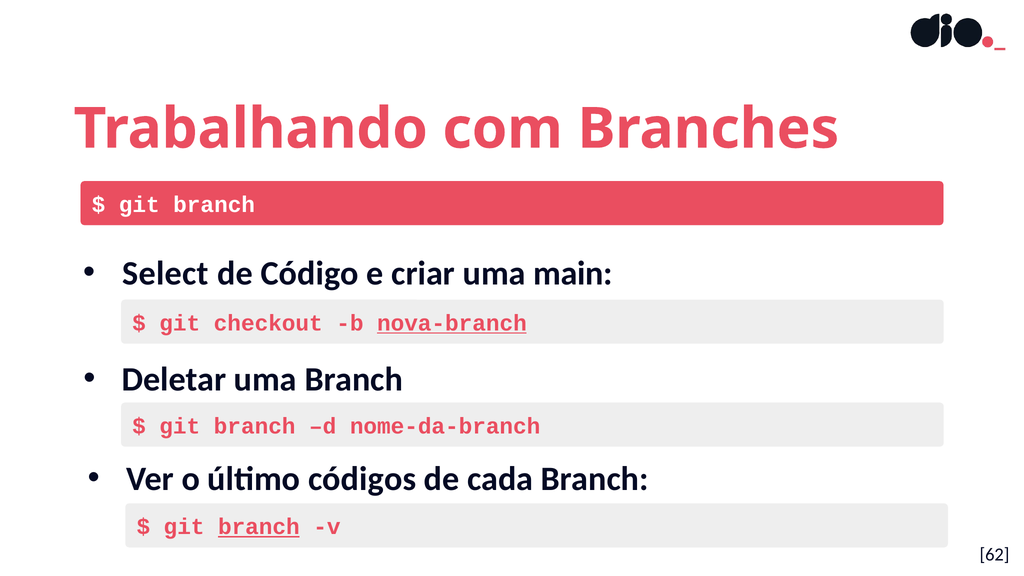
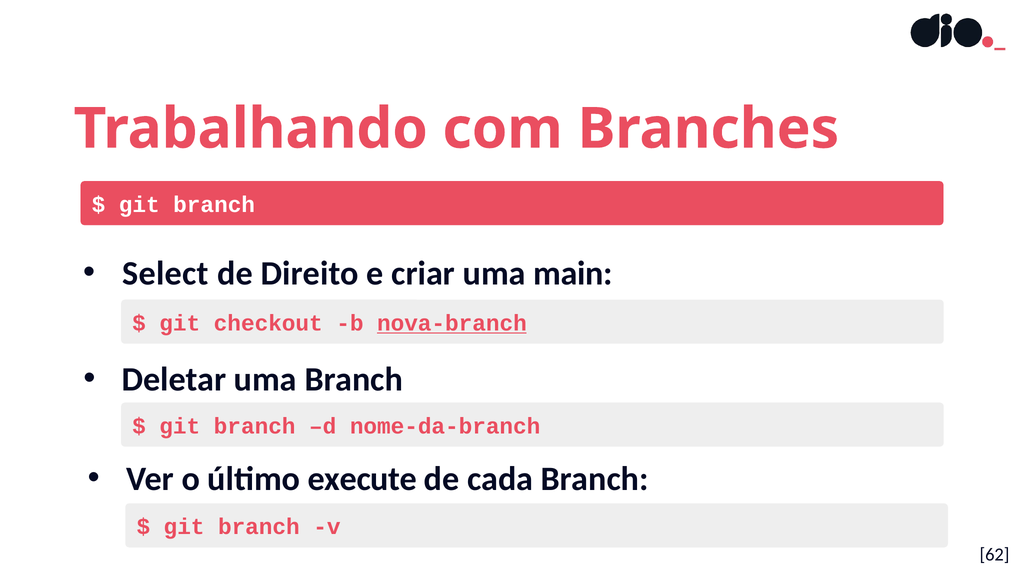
Código: Código -> Direito (310, 274)
códigos: códigos -> execute (362, 479)
branch underline: present -> none (259, 527)
